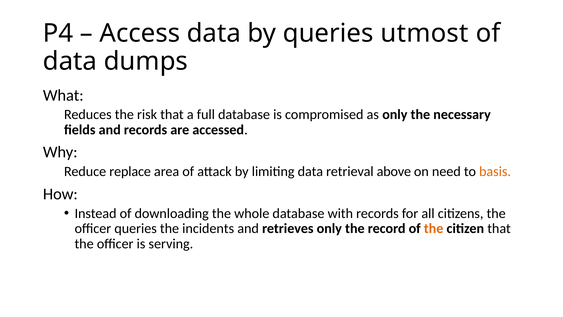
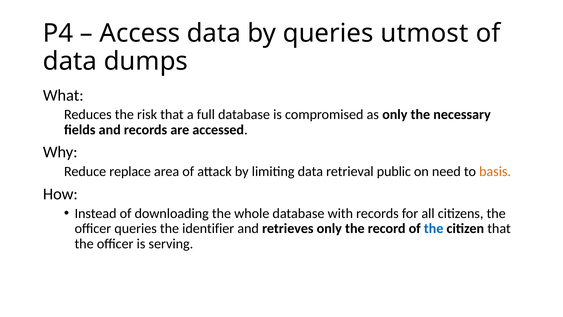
above: above -> public (394, 171)
incidents: incidents -> identifier (208, 228)
the colour: orange -> blue (434, 228)
